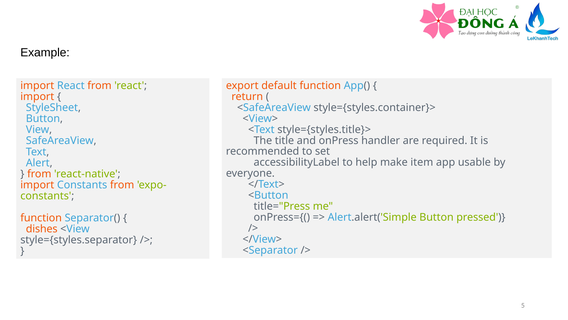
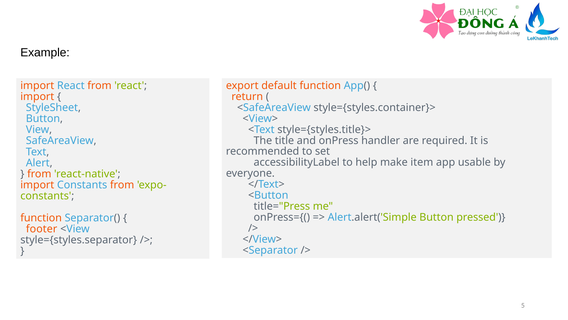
dishes: dishes -> footer (42, 229)
